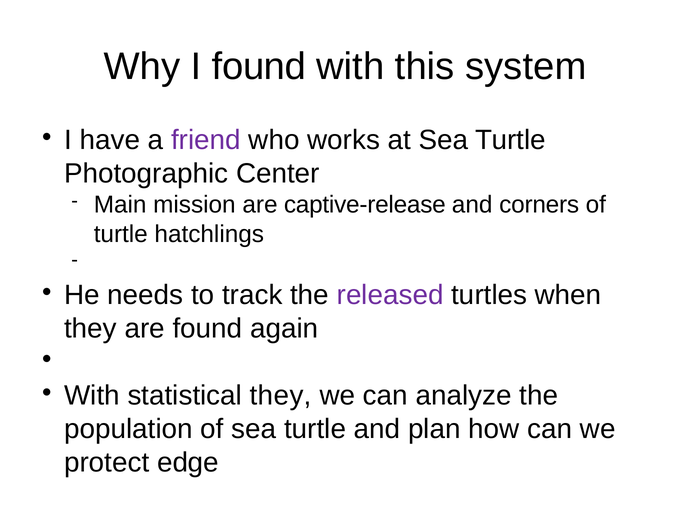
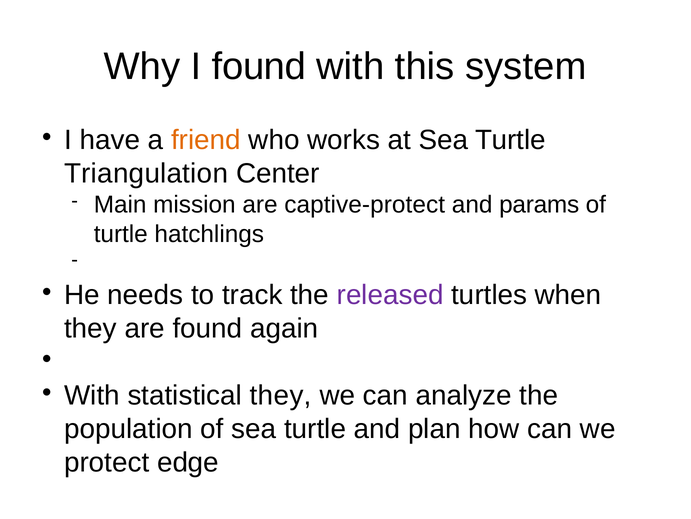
friend colour: purple -> orange (206, 140)
Photographic: Photographic -> Triangulation (146, 173)
captive-release: captive-release -> captive-protect (365, 204)
corners: corners -> params (539, 204)
